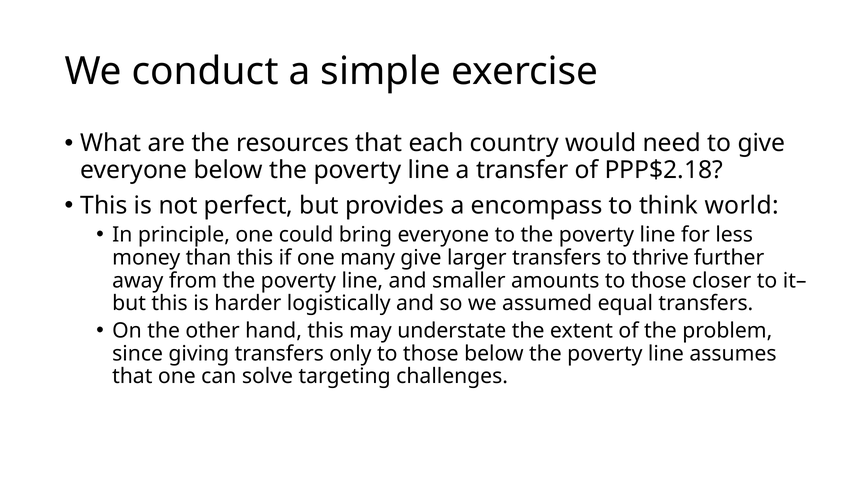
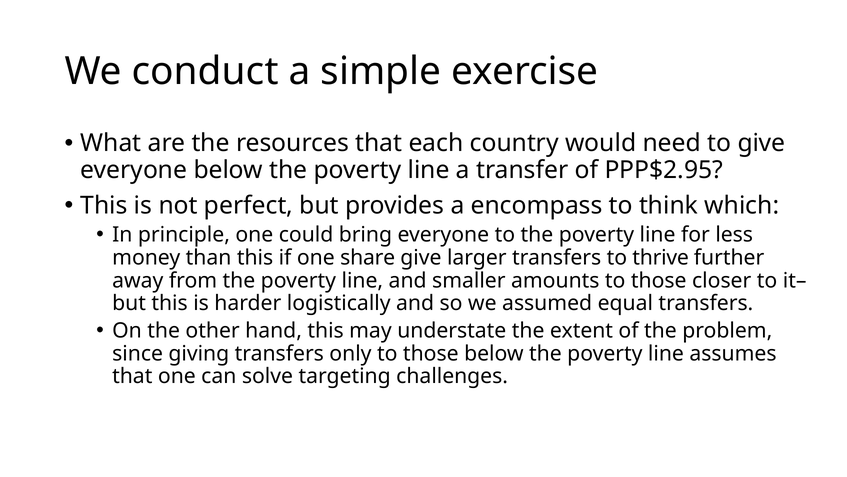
PPP$2.18: PPP$2.18 -> PPP$2.95 (664, 170)
world: world -> which (742, 205)
many: many -> share (368, 257)
